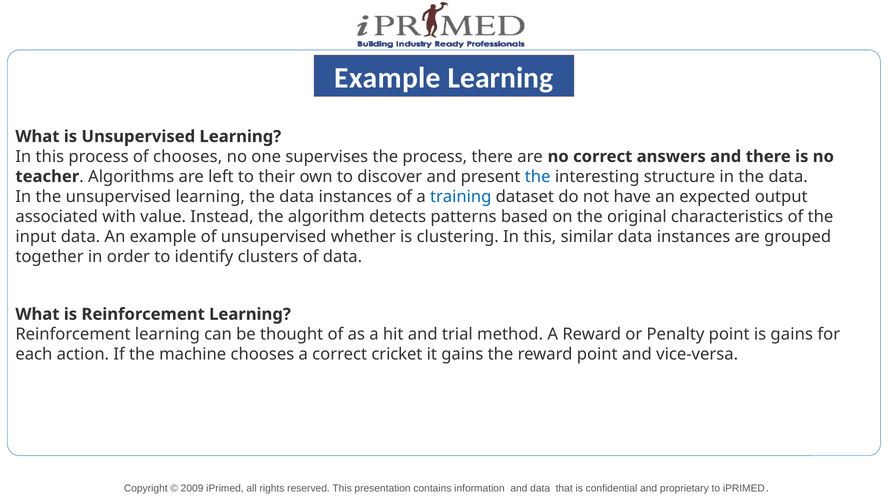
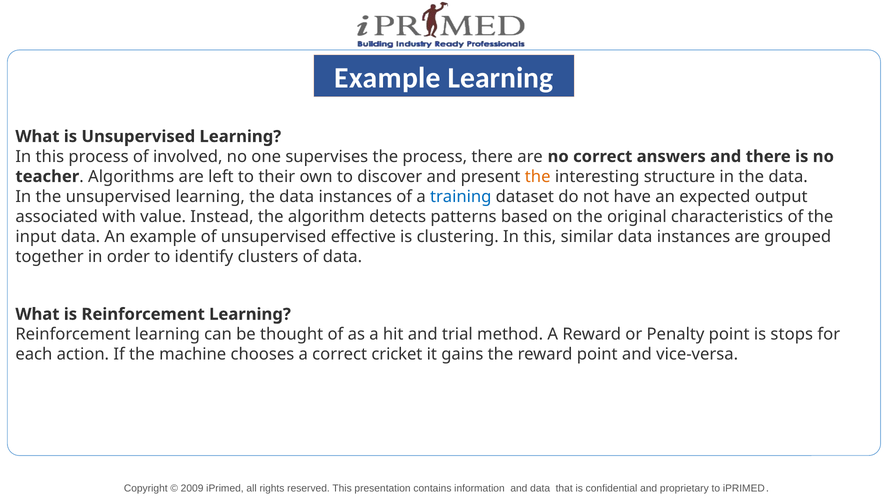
of chooses: chooses -> involved (188, 156)
the colour: blue -> orange (538, 176)
whether: whether -> effective (363, 236)
is gains: gains -> stops (792, 334)
